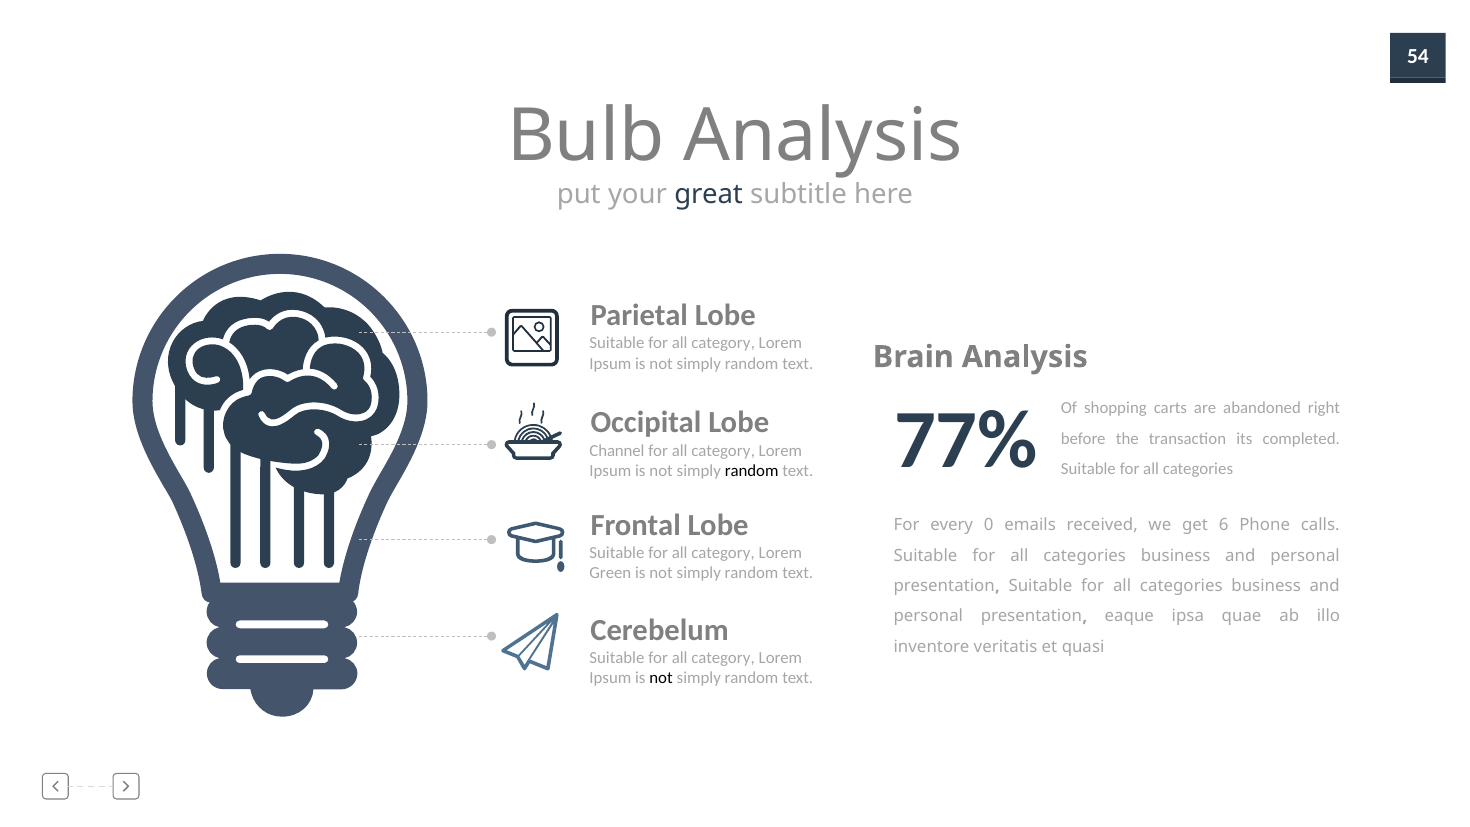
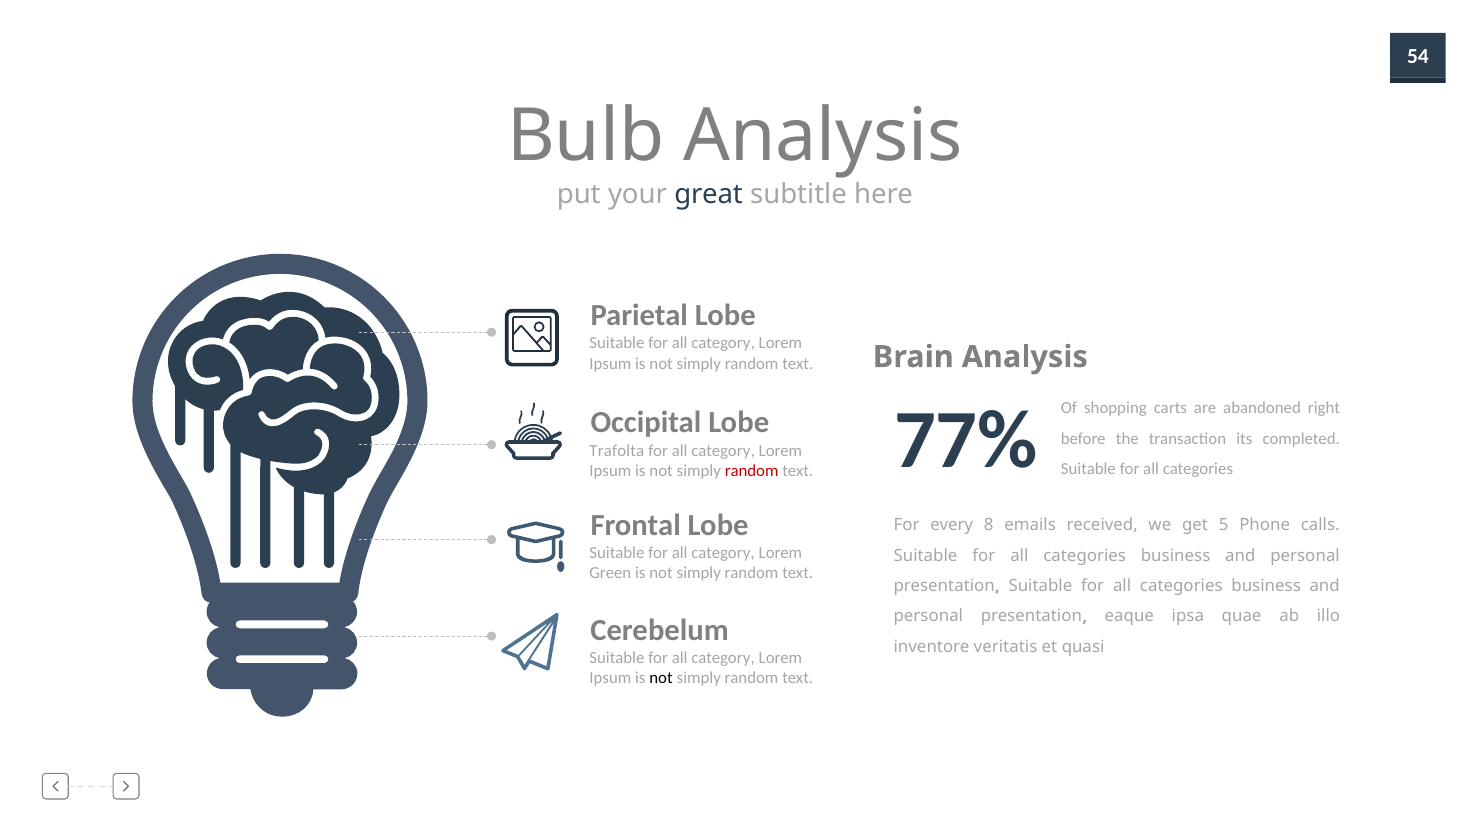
Channel: Channel -> Trafolta (617, 451)
random colour: black -> red (752, 471)
0: 0 -> 8 (989, 525)
6: 6 -> 5 (1224, 525)
